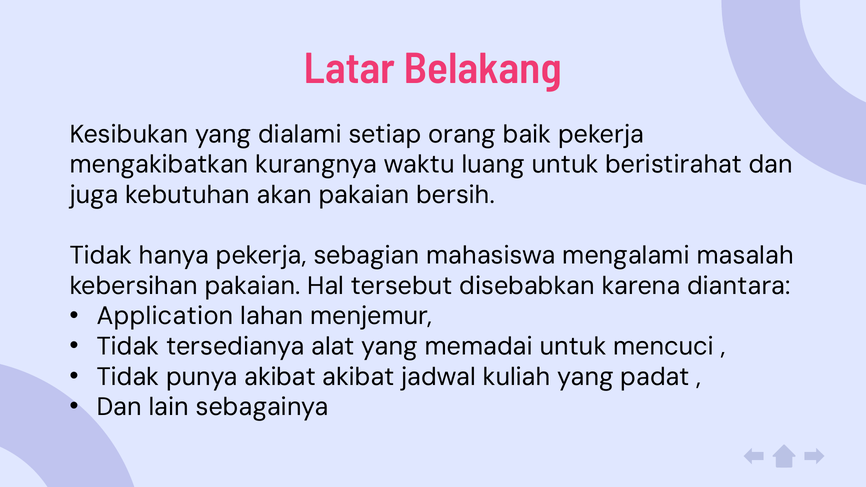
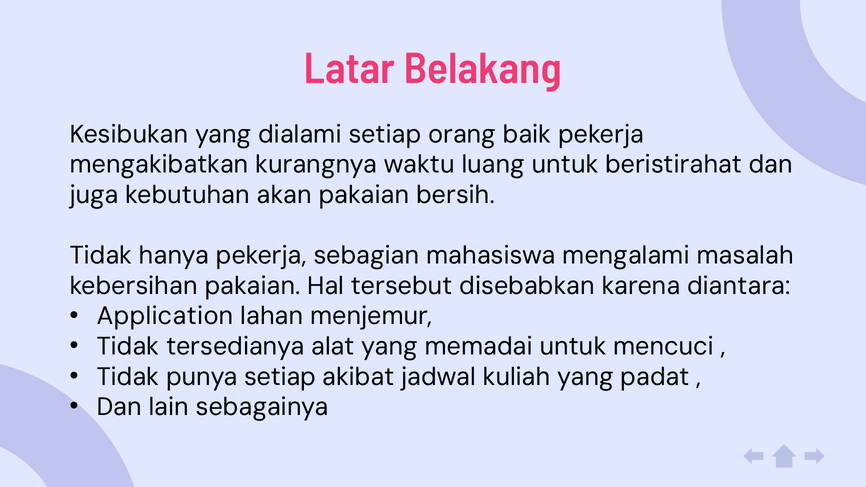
punya akibat: akibat -> setiap (280, 377)
